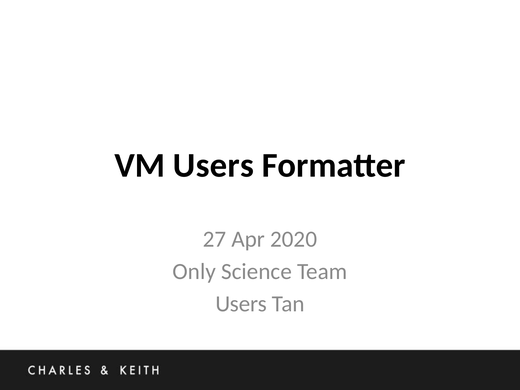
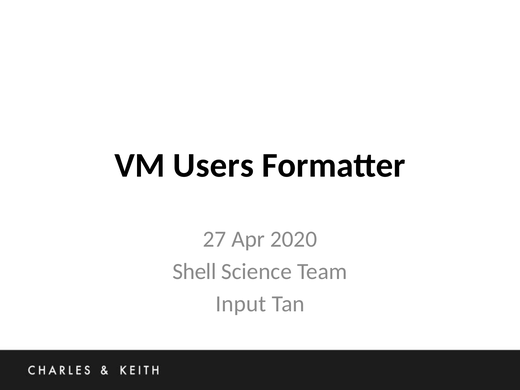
Only: Only -> Shell (194, 271)
Users: Users -> Input (241, 304)
